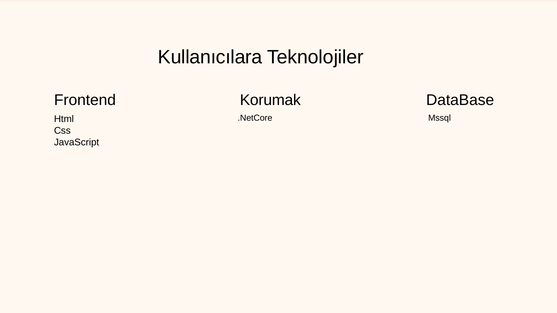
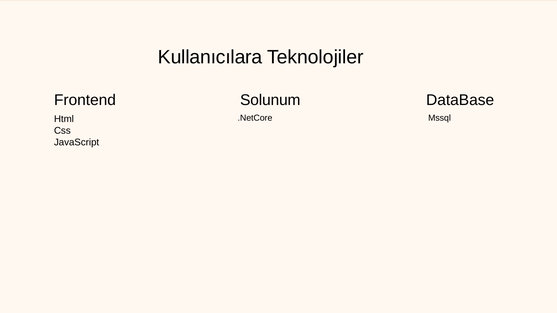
Korumak: Korumak -> Solunum (270, 100)
